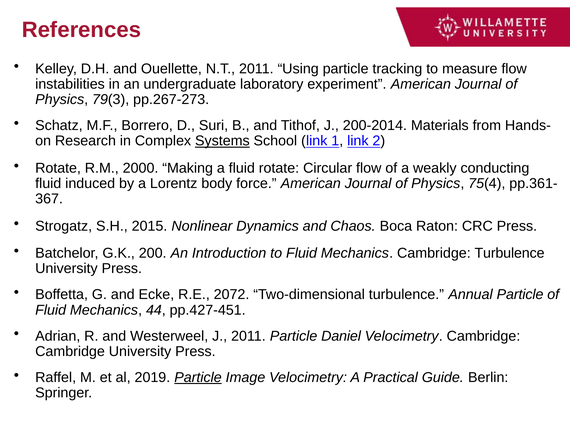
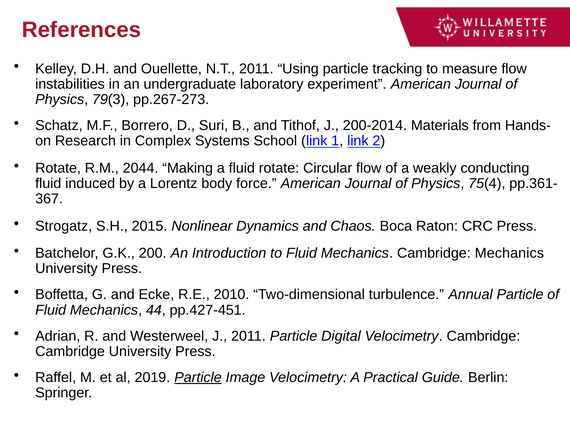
Systems underline: present -> none (222, 141)
2000: 2000 -> 2044 (141, 168)
Cambridge Turbulence: Turbulence -> Mechanics (509, 253)
2072: 2072 -> 2010 (232, 294)
Daniel: Daniel -> Digital (341, 336)
